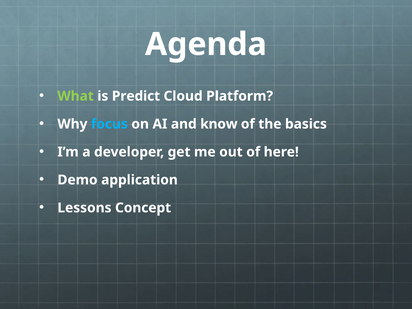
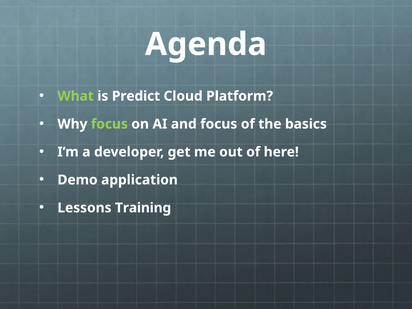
focus colour: light blue -> light green (109, 124)
and know: know -> focus (219, 124)
Concept: Concept -> Training (143, 208)
